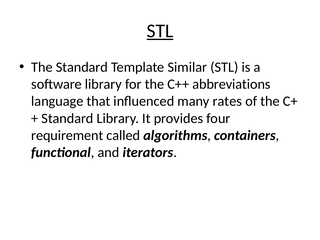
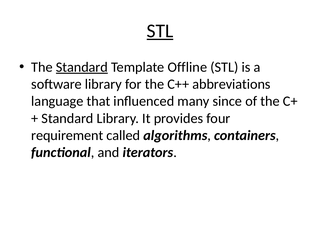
Standard underline: none -> present (82, 67)
Similar: Similar -> Offline (187, 67)
rates: rates -> since (227, 101)
